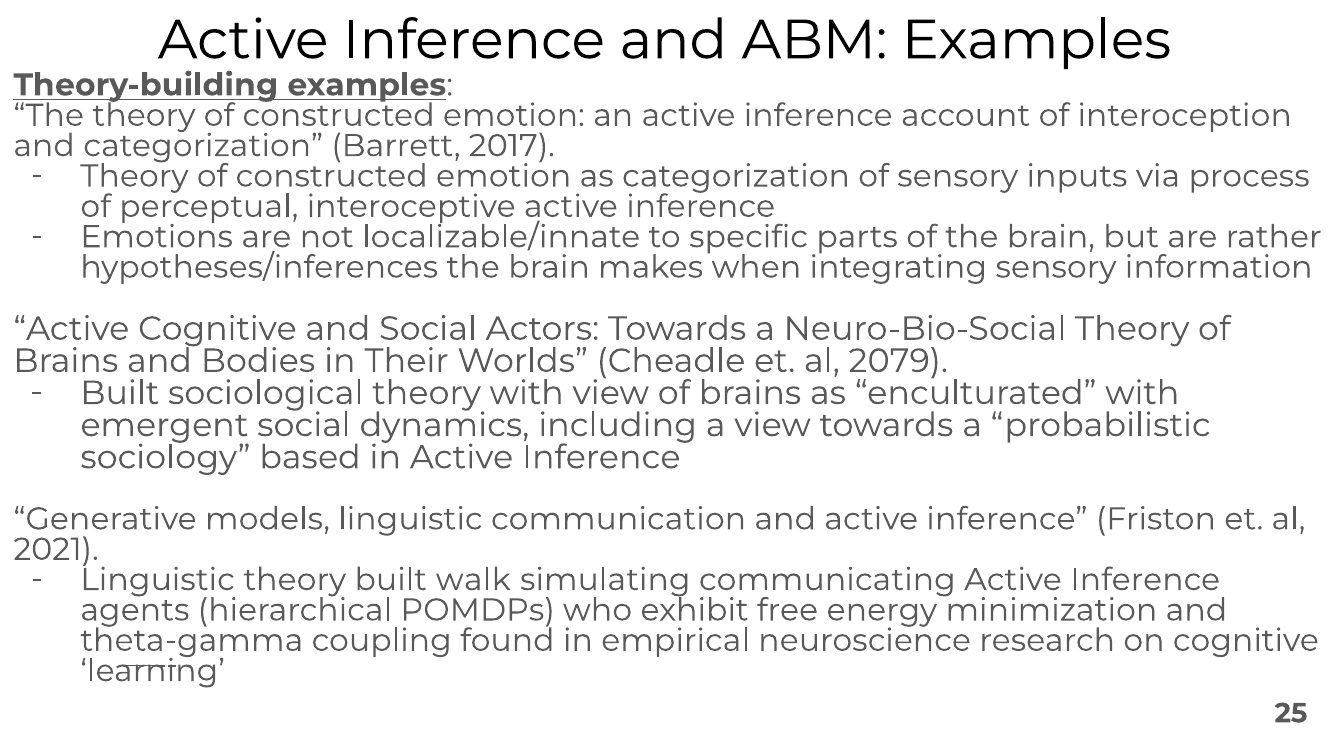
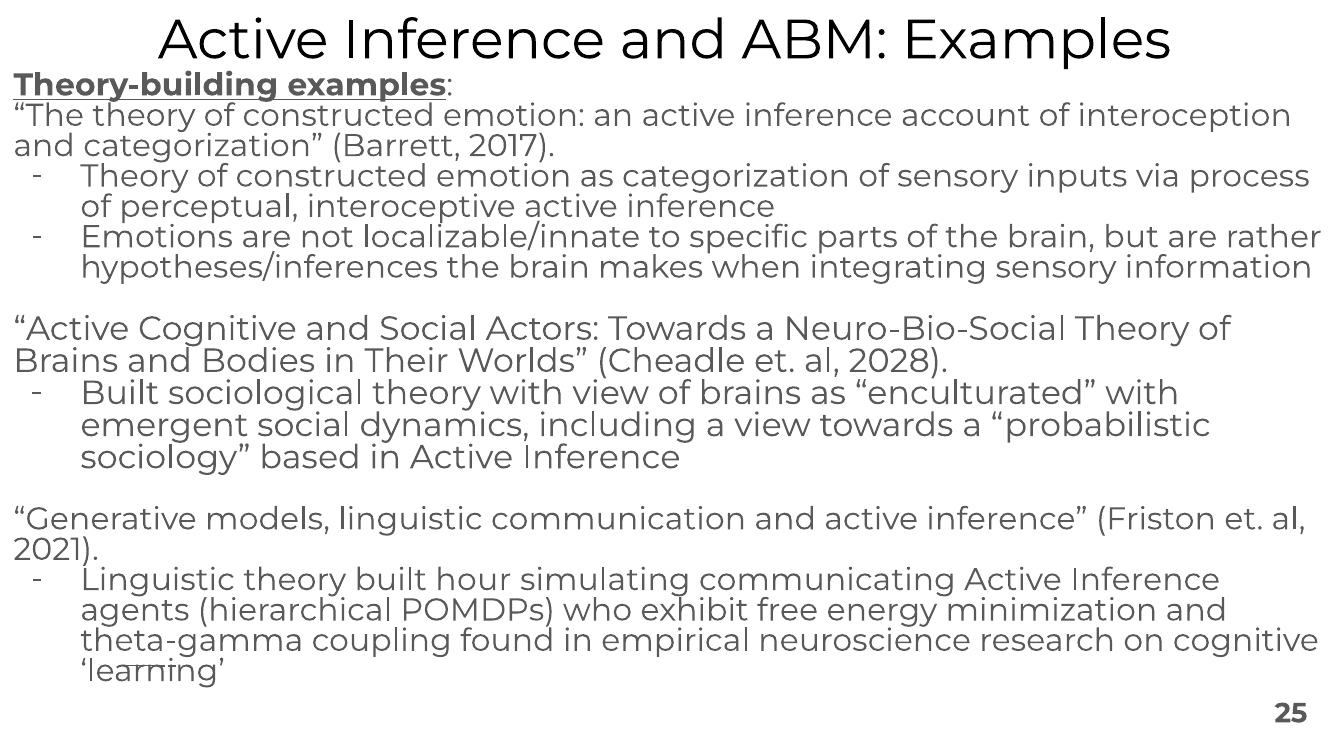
2079: 2079 -> 2028 (898, 361)
walk: walk -> hour (473, 580)
